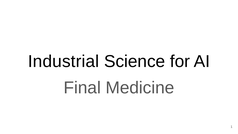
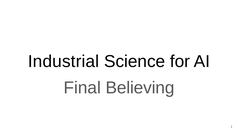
Medicine: Medicine -> Believing (140, 88)
